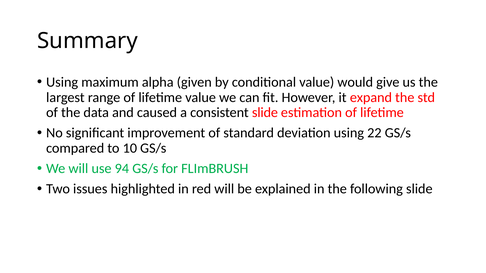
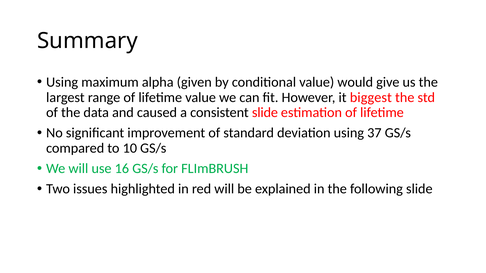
expand: expand -> biggest (371, 97)
22: 22 -> 37 (374, 133)
94: 94 -> 16 (122, 169)
